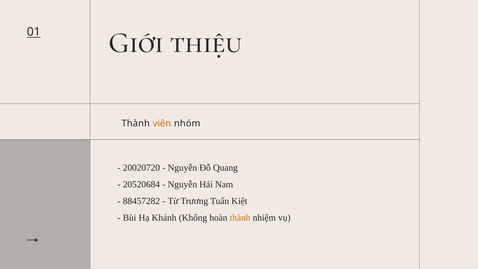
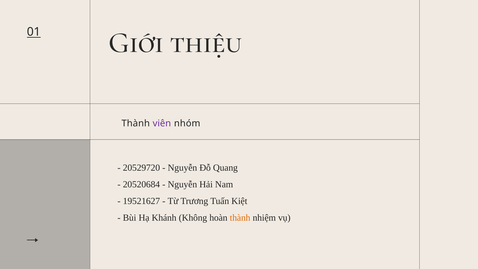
viên colour: orange -> purple (162, 123)
20020720: 20020720 -> 20529720 (141, 168)
88457282: 88457282 -> 19521627 (141, 201)
